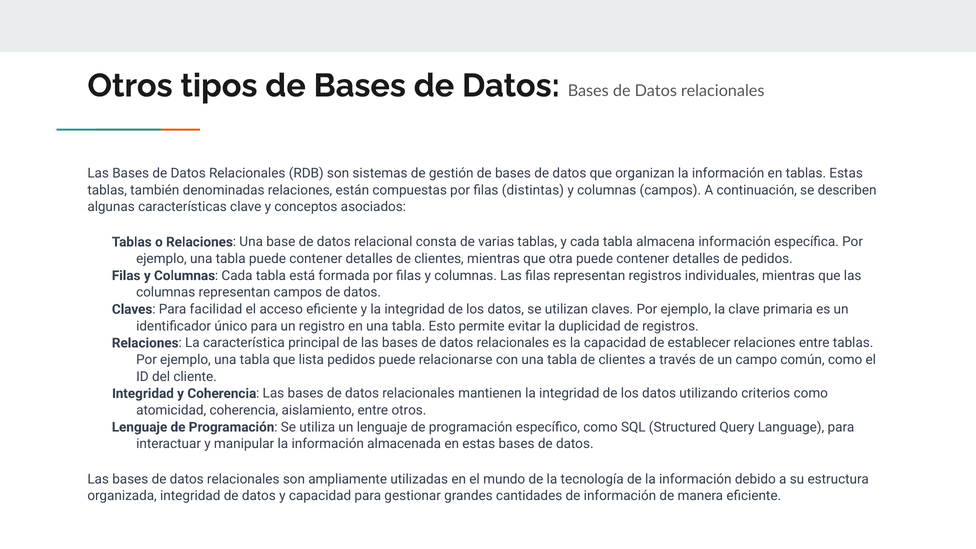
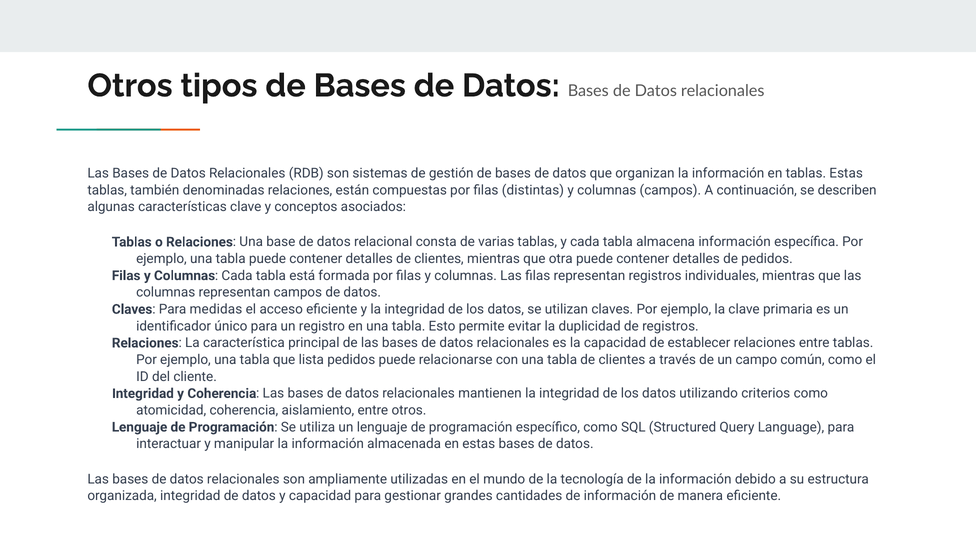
facilidad: facilidad -> medidas (216, 309)
